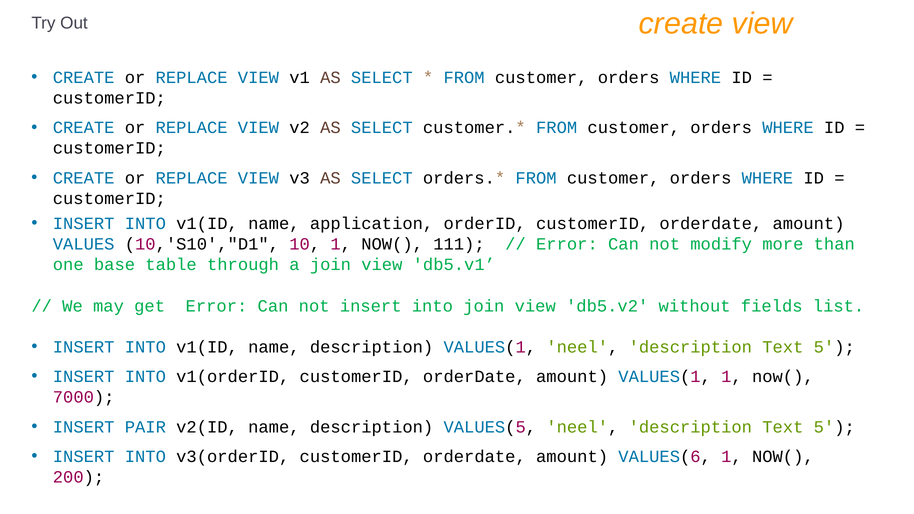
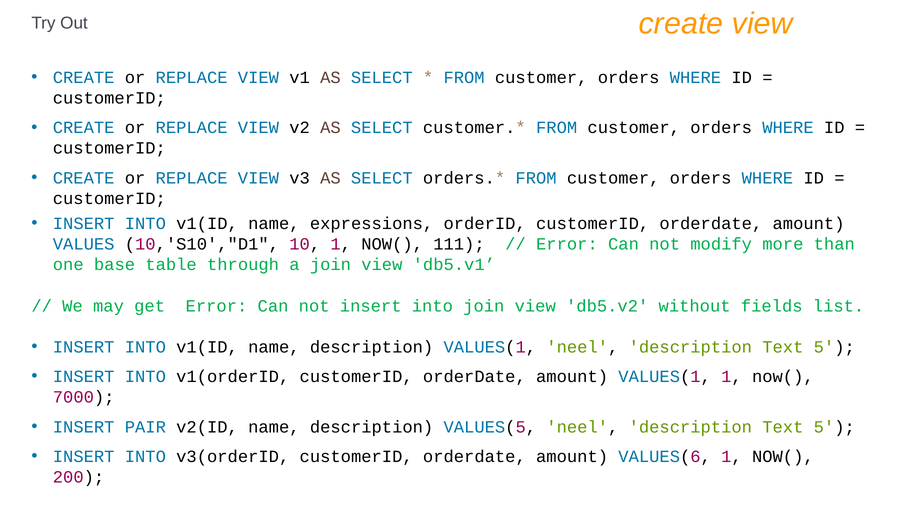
application: application -> expressions (372, 224)
